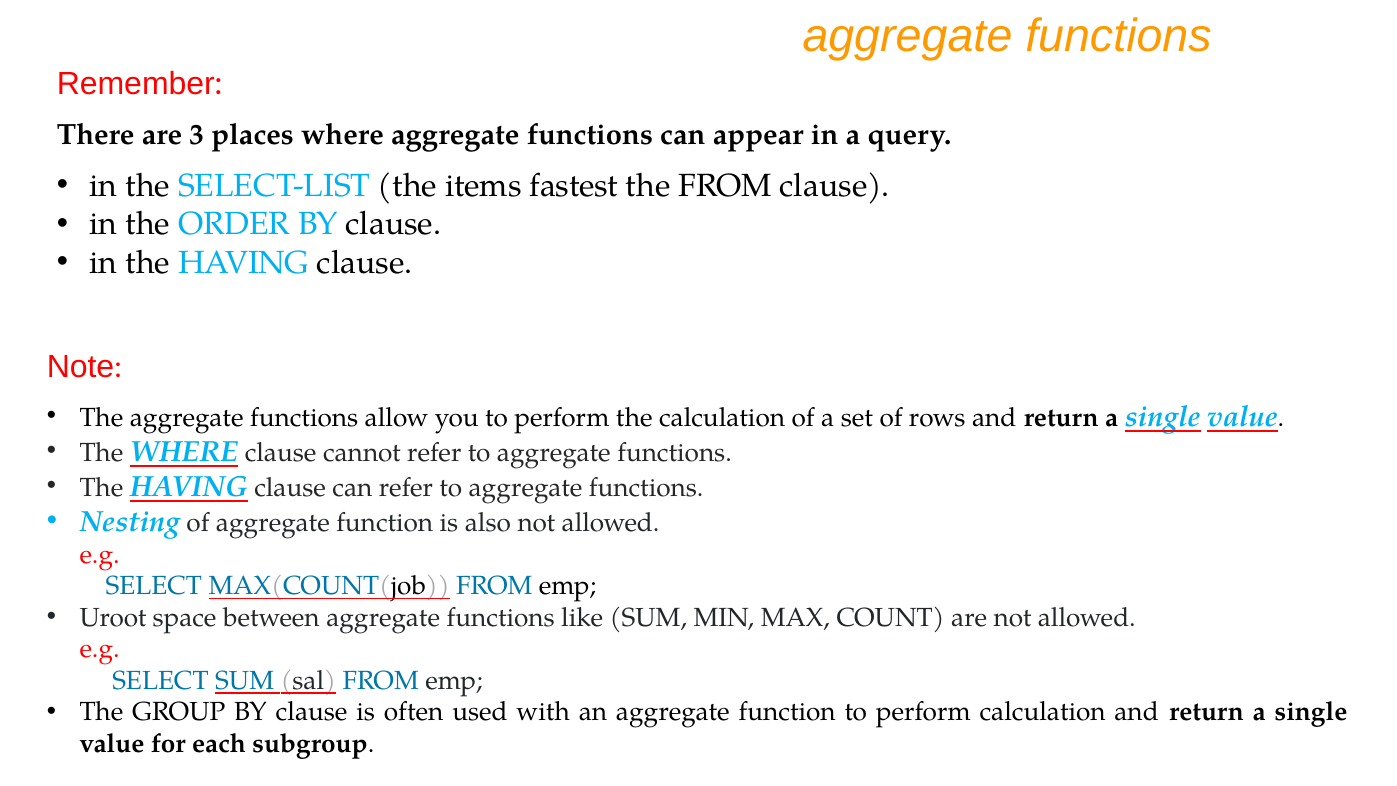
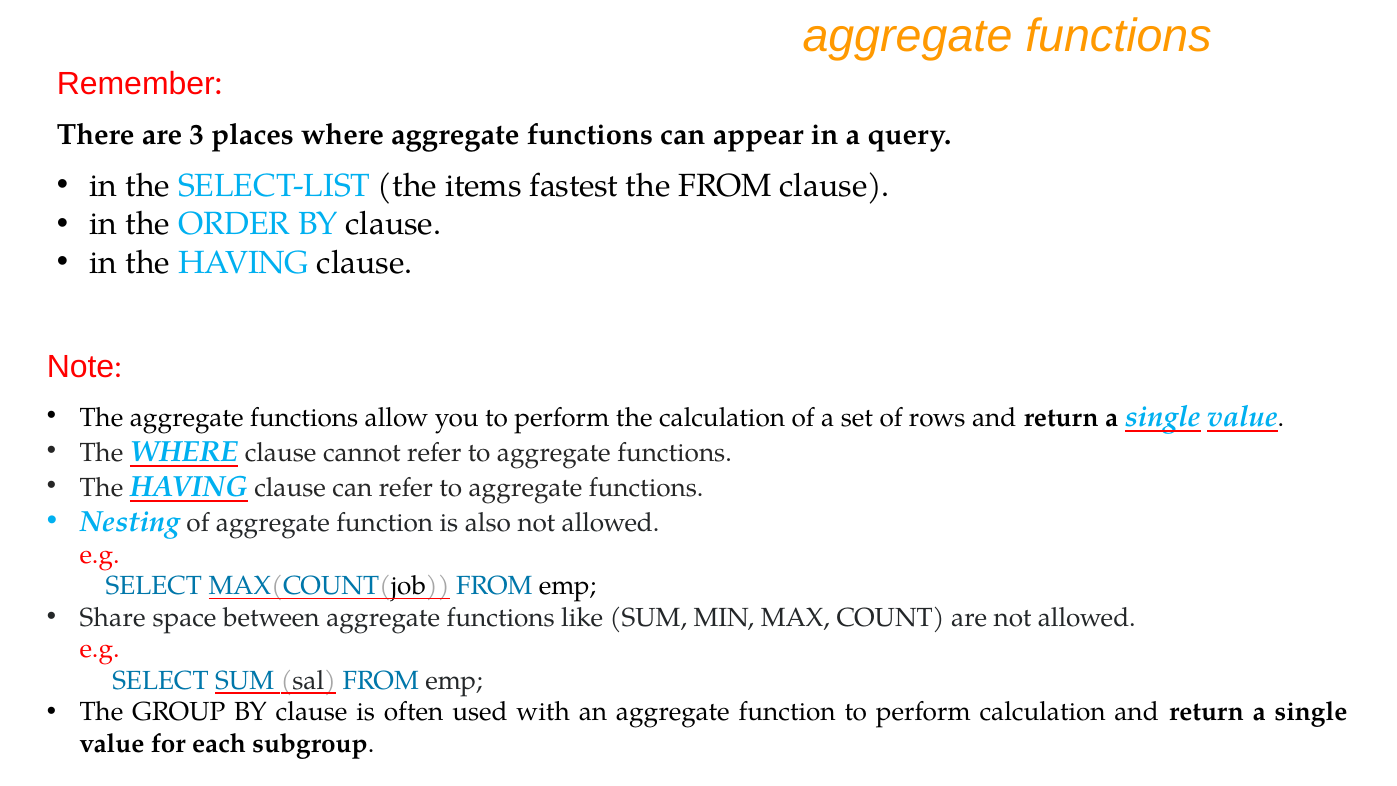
Uroot: Uroot -> Share (113, 617)
